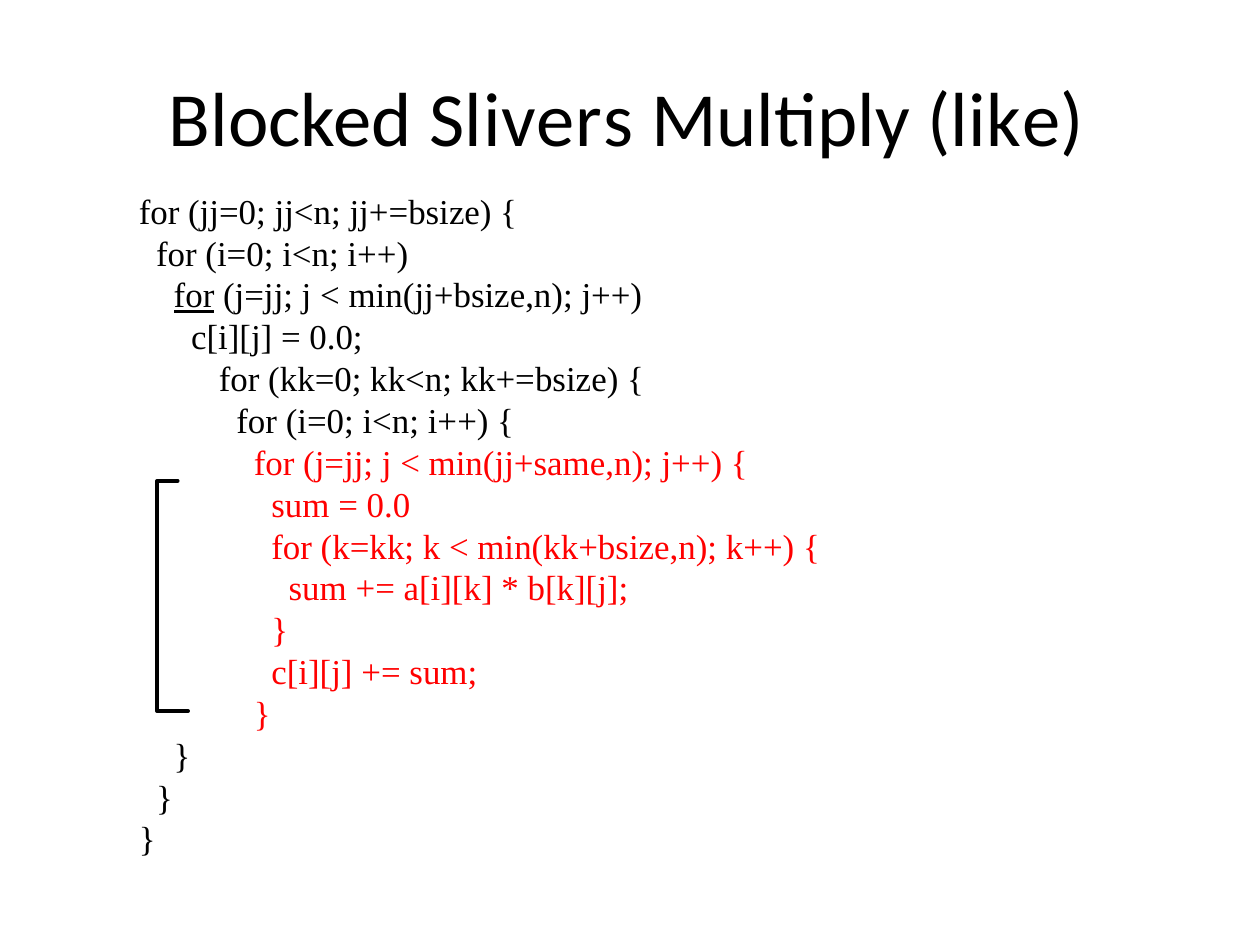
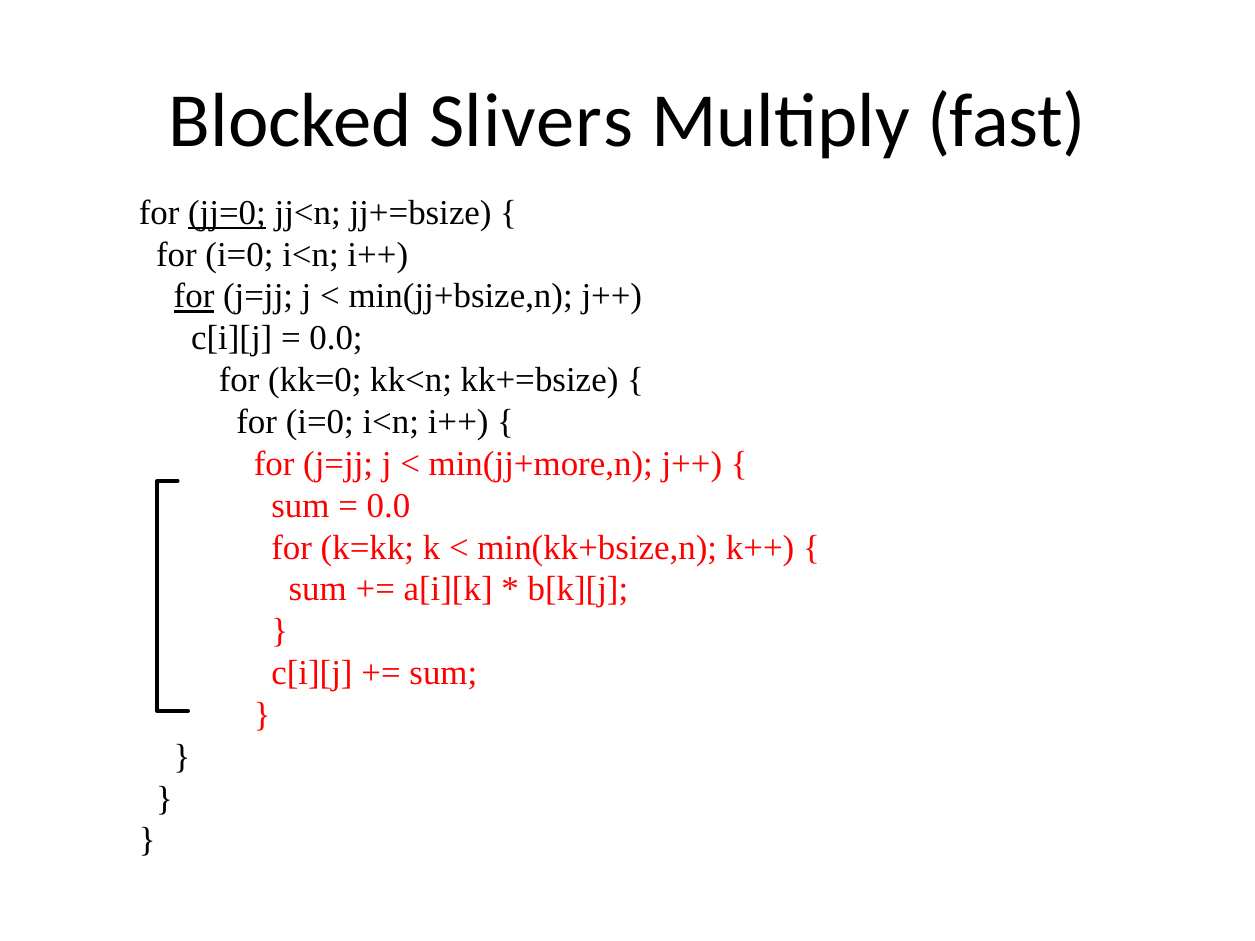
like: like -> fast (1006, 121)
jj=0 underline: none -> present (227, 213)
min(jj+same,n: min(jj+same,n -> min(jj+more,n (541, 464)
